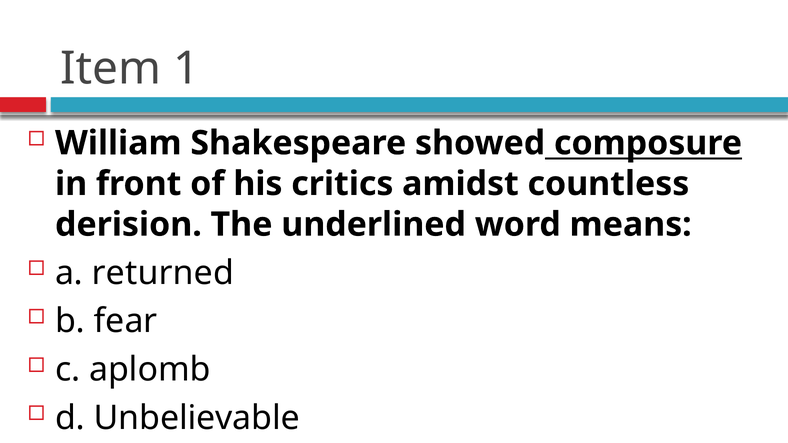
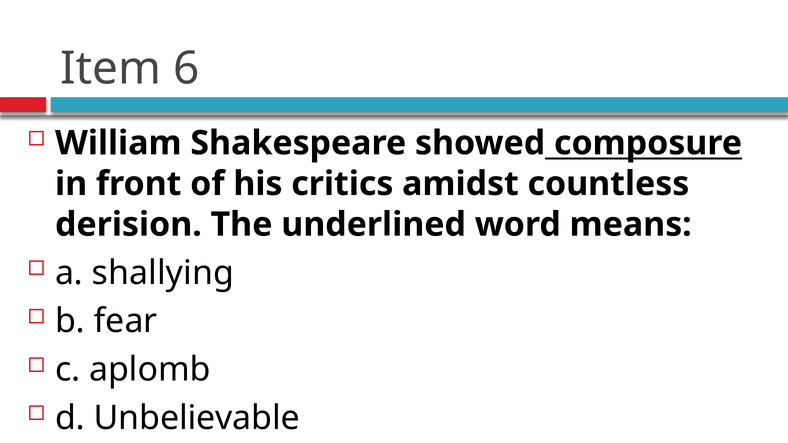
1: 1 -> 6 (186, 69)
returned: returned -> shallying (163, 273)
